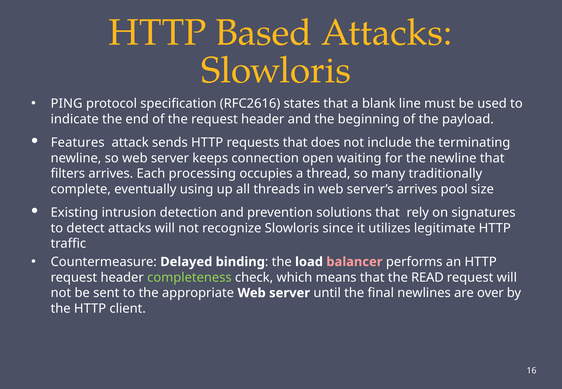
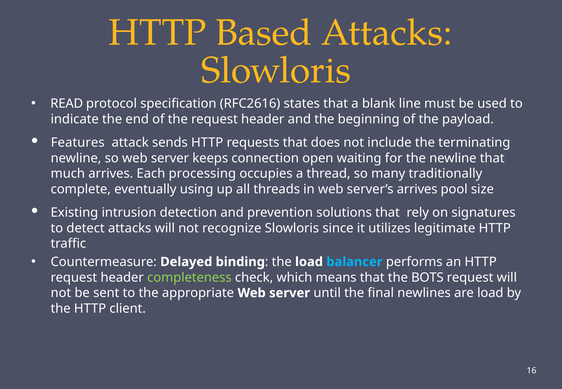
PING: PING -> READ (67, 104)
filters: filters -> much (68, 174)
balancer colour: pink -> light blue (354, 262)
READ: READ -> BOTS (427, 277)
are over: over -> load (490, 293)
